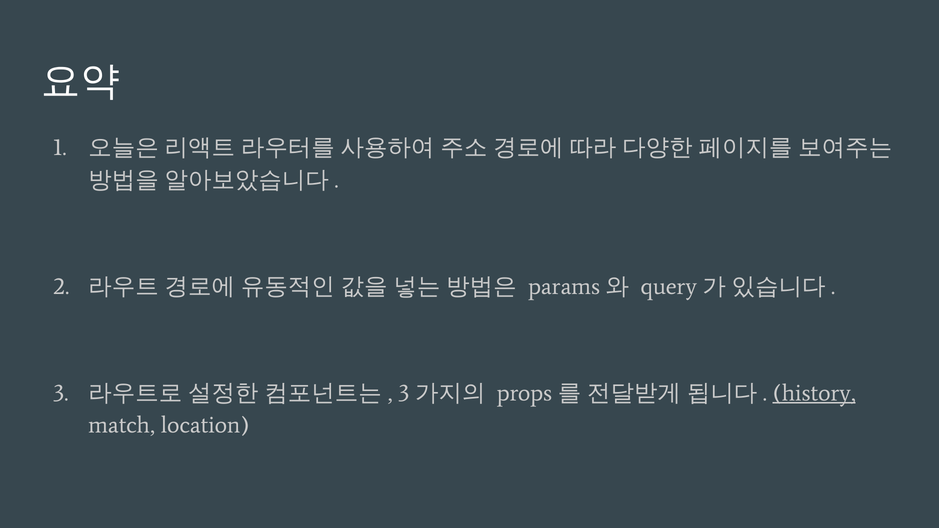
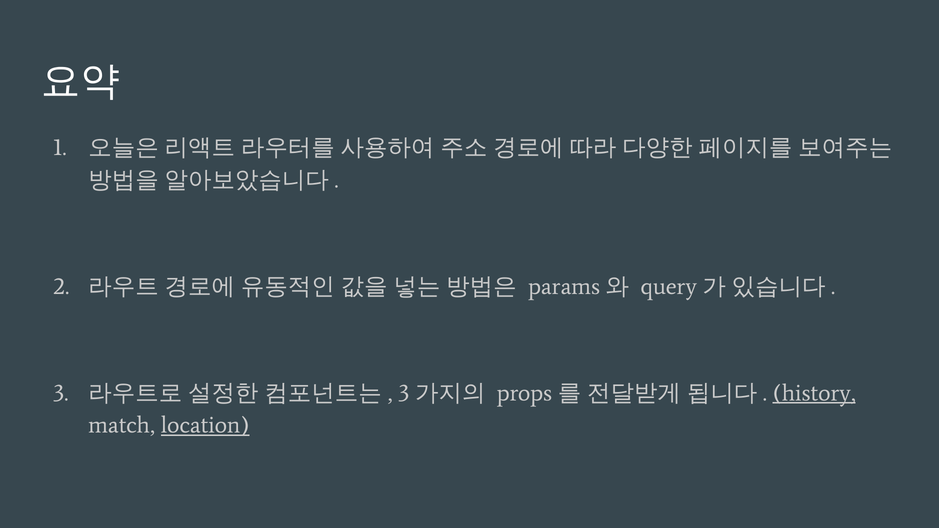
location underline: none -> present (205, 425)
